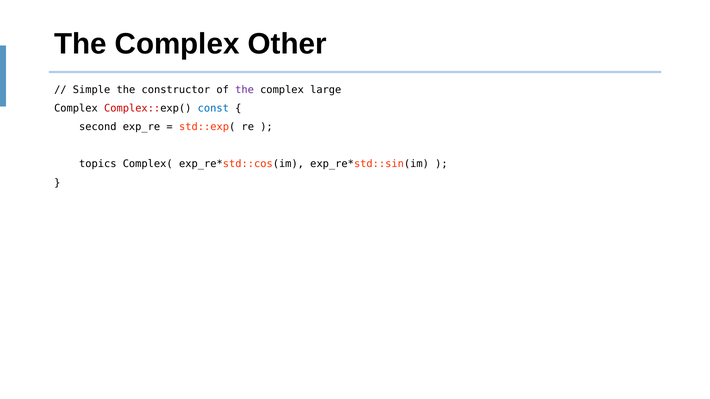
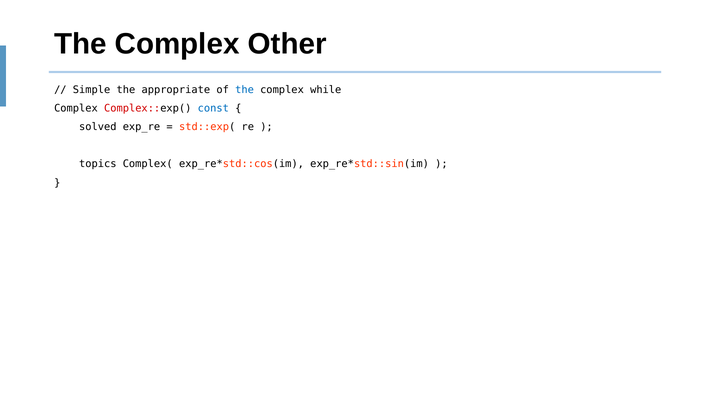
constructor: constructor -> appropriate (176, 90)
the colour: purple -> blue (245, 90)
large: large -> while (326, 90)
second: second -> solved (98, 127)
